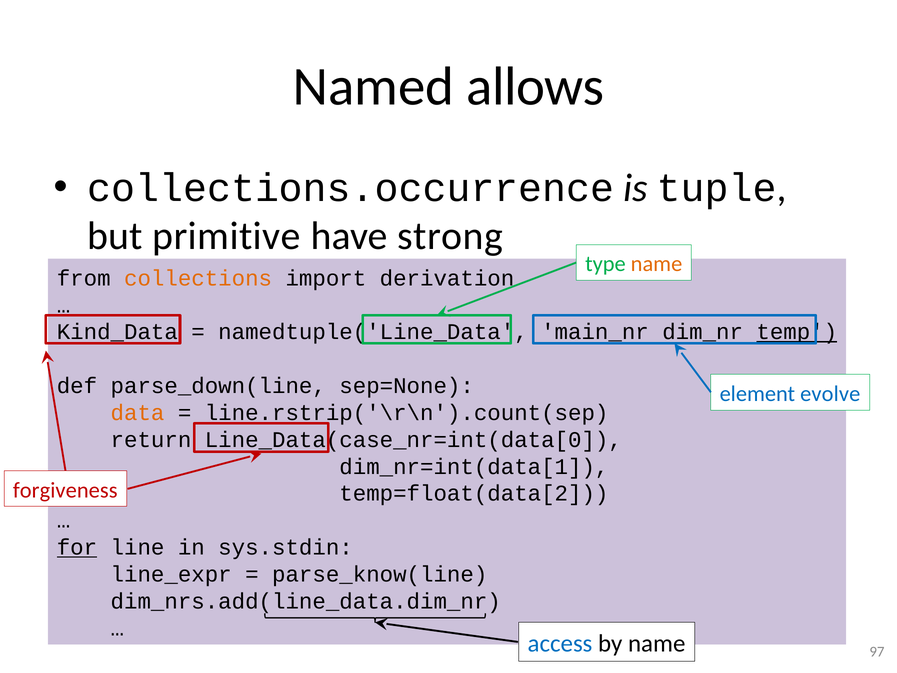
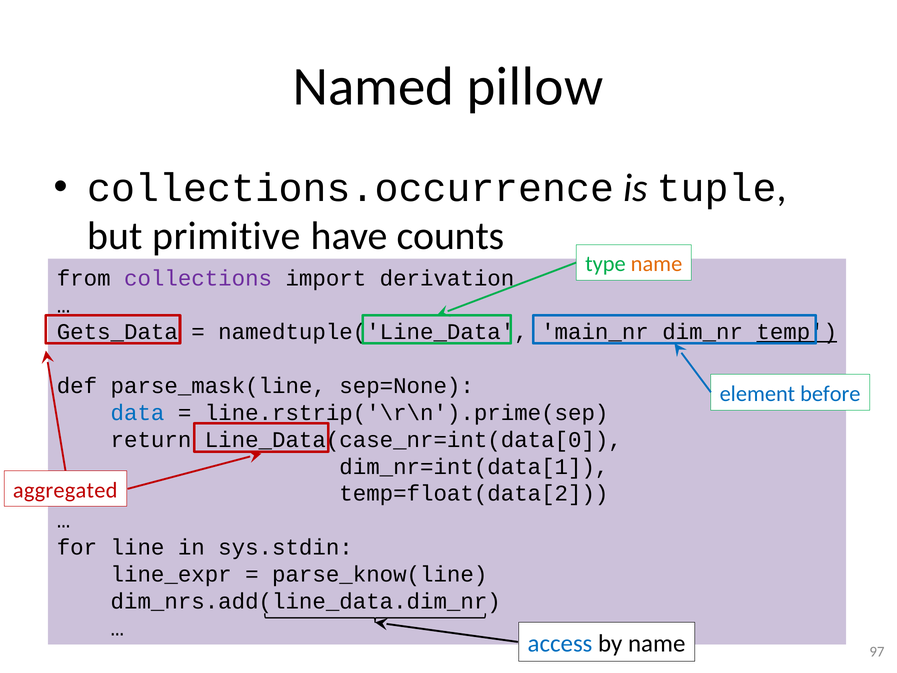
allows: allows -> pillow (535, 87)
strong: strong -> counts (450, 236)
collections colour: orange -> purple (198, 278)
Kind_Data: Kind_Data -> Gets_Data (117, 332)
parse_down(line: parse_down(line -> parse_mask(line (218, 386)
evolve: evolve -> before (830, 394)
data colour: orange -> blue (138, 413)
line.rstrip('\r\n').count(sep: line.rstrip('\r\n').count(sep -> line.rstrip('\r\n').prime(sep (407, 413)
forgiveness: forgiveness -> aggregated (65, 490)
for underline: present -> none (77, 547)
